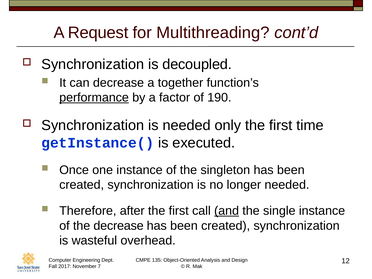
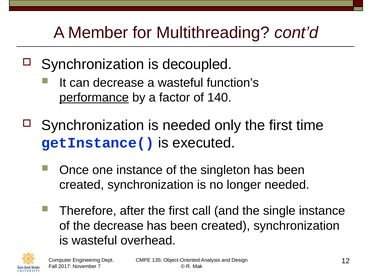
Request: Request -> Member (98, 33)
a together: together -> wasteful (180, 83)
190: 190 -> 140 (219, 98)
and underline: present -> none (227, 211)
